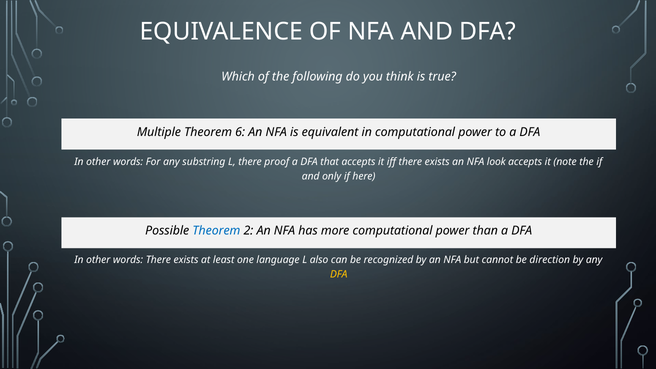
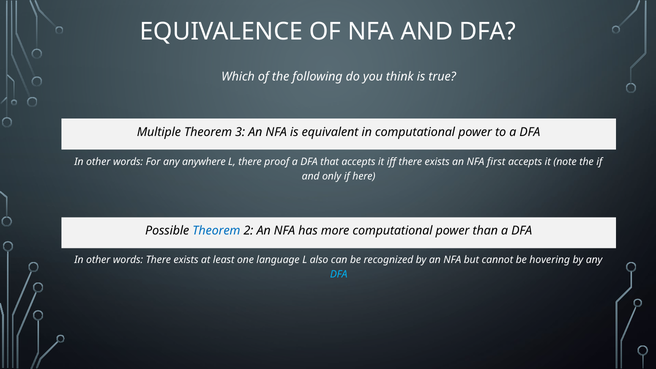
6: 6 -> 3 (240, 132)
substring: substring -> anywhere (204, 162)
look: look -> first (496, 162)
direction: direction -> hovering (550, 260)
DFA colour: yellow -> light blue (339, 275)
